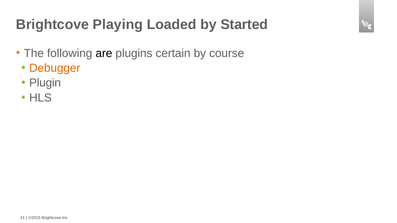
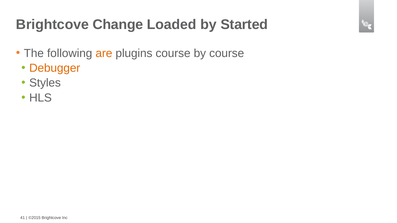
Playing: Playing -> Change (118, 24)
are colour: black -> orange (104, 53)
plugins certain: certain -> course (173, 53)
Plugin: Plugin -> Styles (45, 83)
